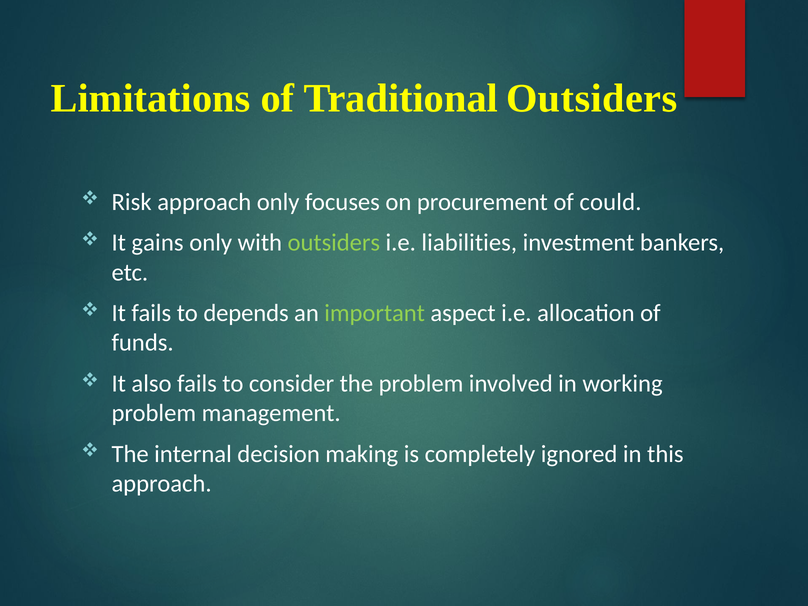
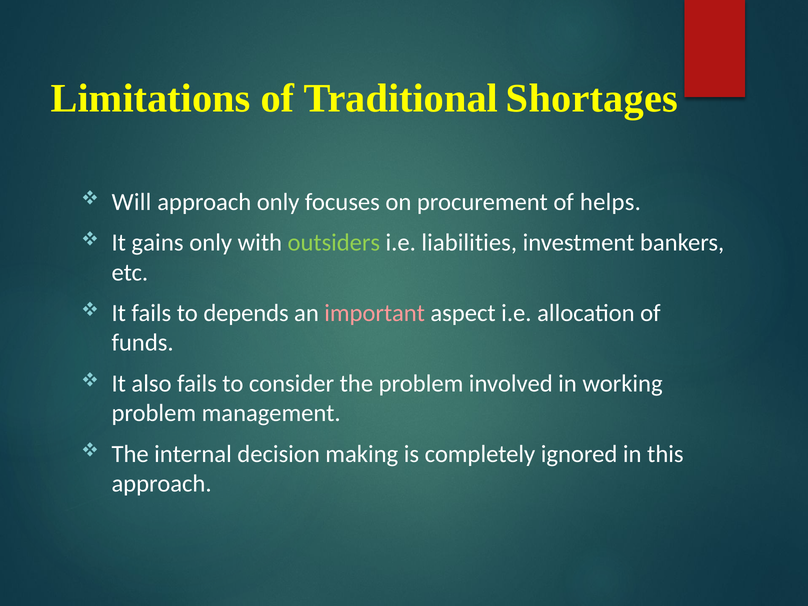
Traditional Outsiders: Outsiders -> Shortages (592, 98)
Risk: Risk -> Will (132, 202)
could: could -> helps (610, 202)
important colour: light green -> pink (375, 313)
